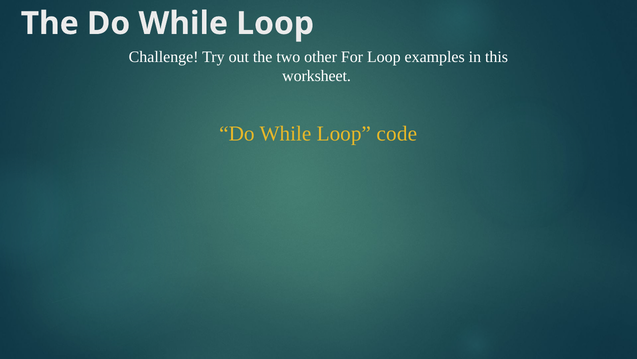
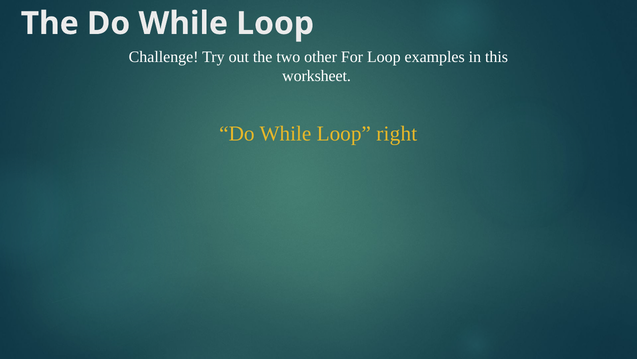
code: code -> right (397, 134)
